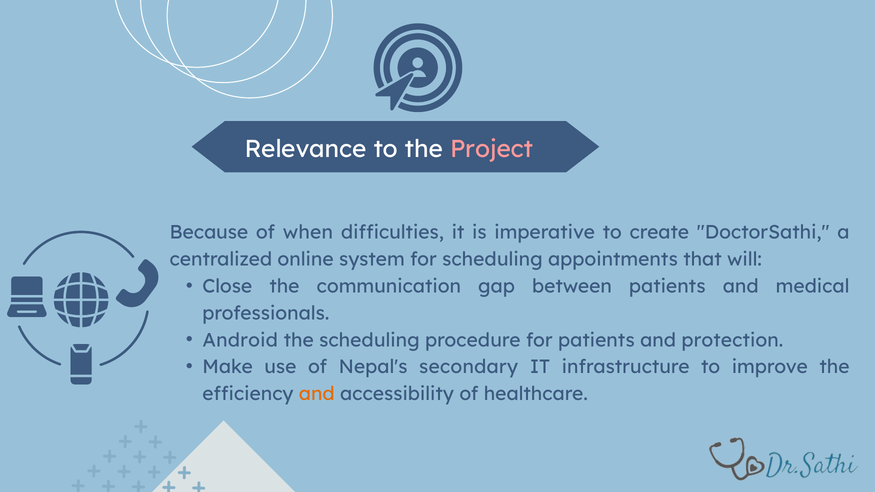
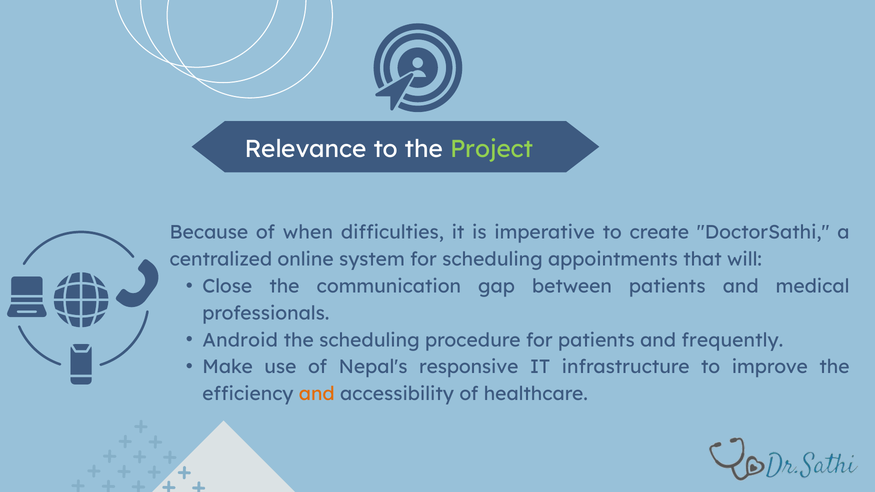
Project colour: pink -> light green (492, 149)
protection: protection -> frequently (732, 340)
secondary: secondary -> responsive (469, 367)
